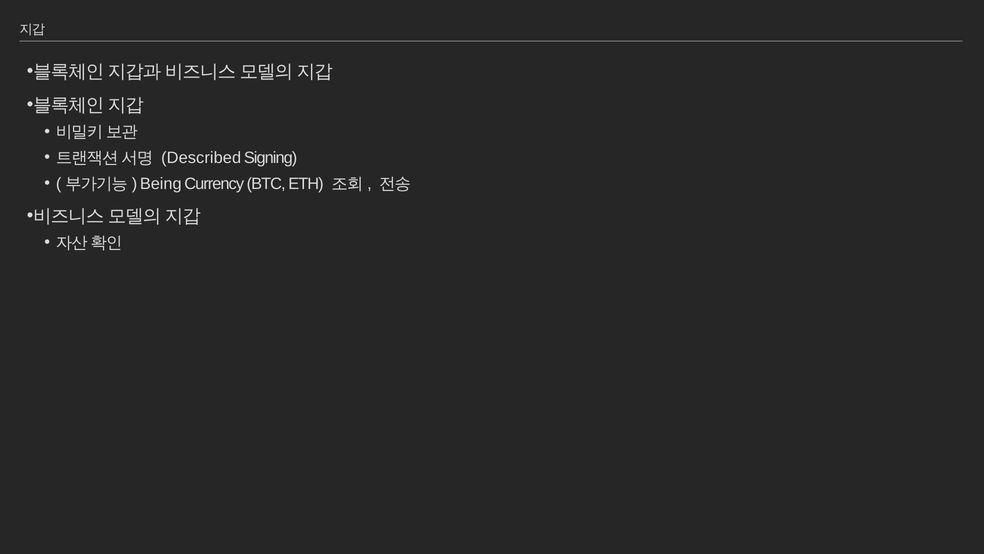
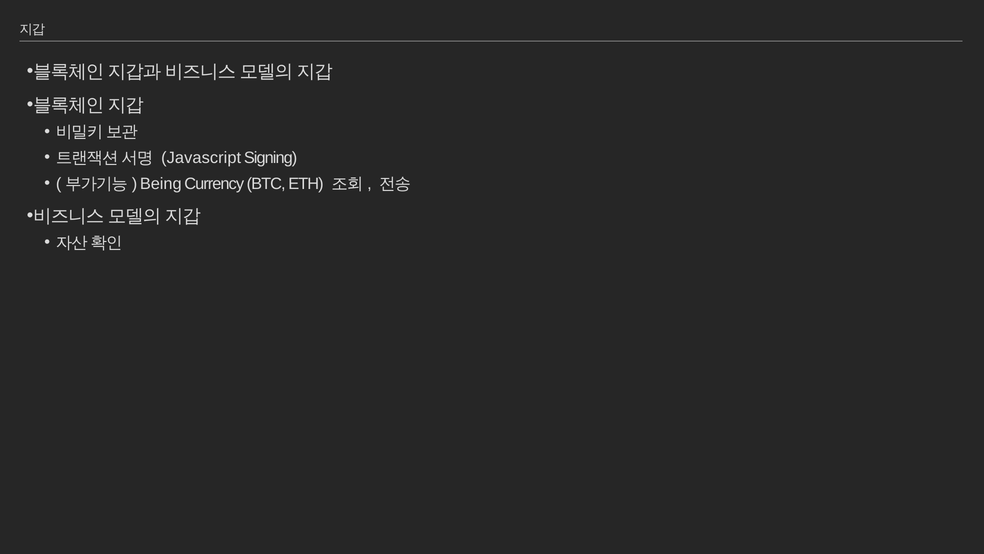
Described: Described -> Javascript (201, 158)
